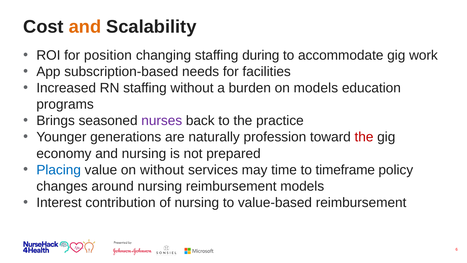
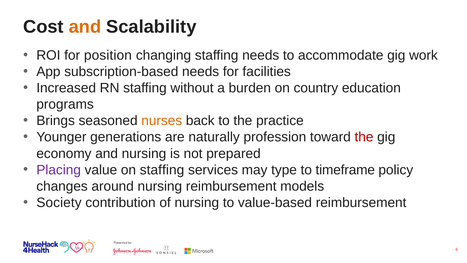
staffing during: during -> needs (261, 55)
on models: models -> country (316, 88)
nurses colour: purple -> orange (162, 121)
Placing colour: blue -> purple (59, 170)
on without: without -> staffing (162, 170)
time: time -> type (284, 170)
Interest: Interest -> Society (59, 202)
